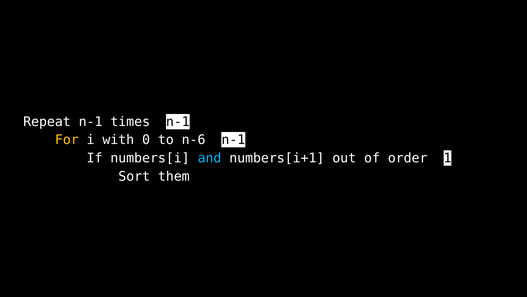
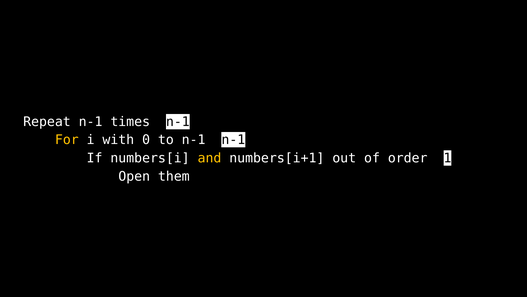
to n-6: n-6 -> n-1 (194, 140)
and colour: light blue -> yellow (209, 158)
Sort: Sort -> Open (134, 176)
